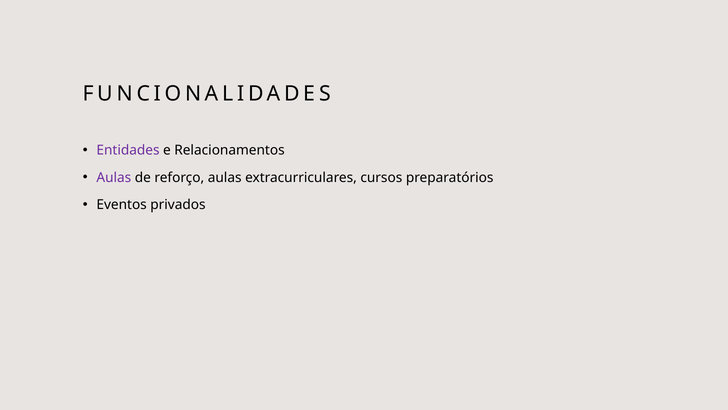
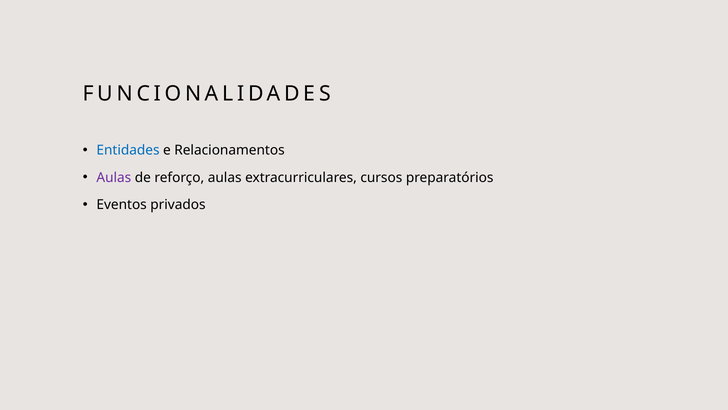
Entidades colour: purple -> blue (128, 150)
